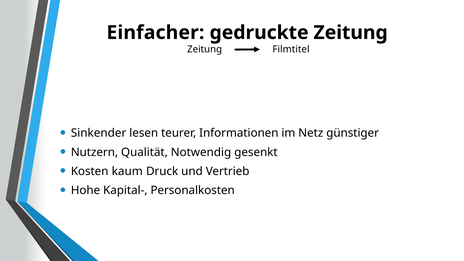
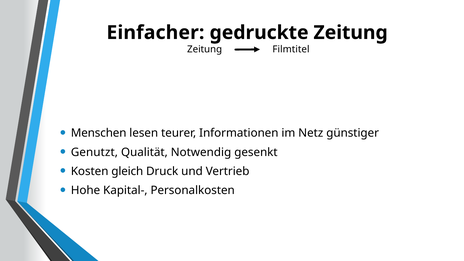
Sinkender: Sinkender -> Menschen (99, 133)
Nutzern: Nutzern -> Genutzt (94, 152)
kaum: kaum -> gleich (127, 171)
